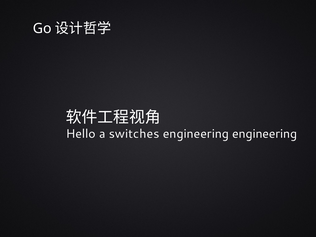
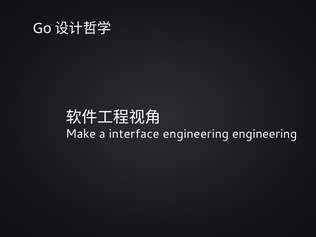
Hello: Hello -> Make (81, 134)
switches: switches -> interface (134, 134)
